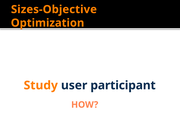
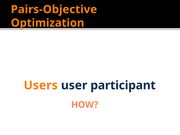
Sizes-Objective: Sizes-Objective -> Pairs-Objective (54, 9)
Study: Study -> Users (41, 85)
